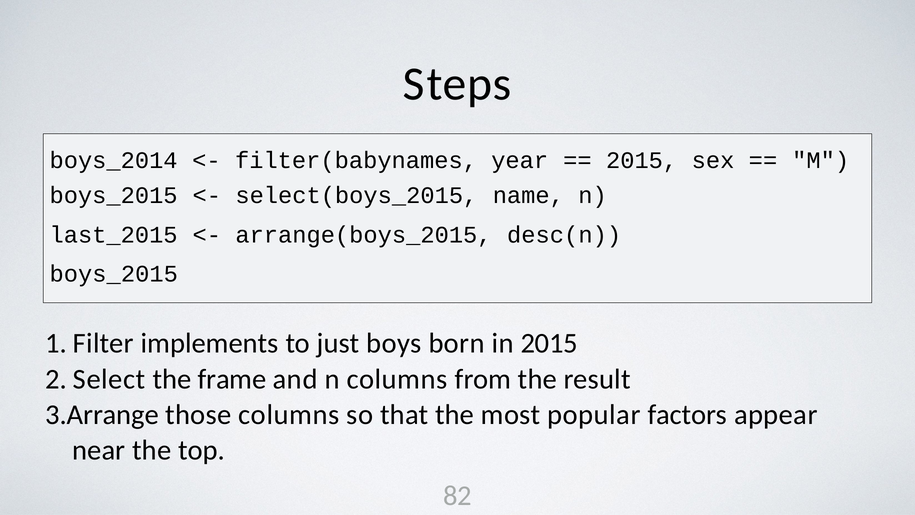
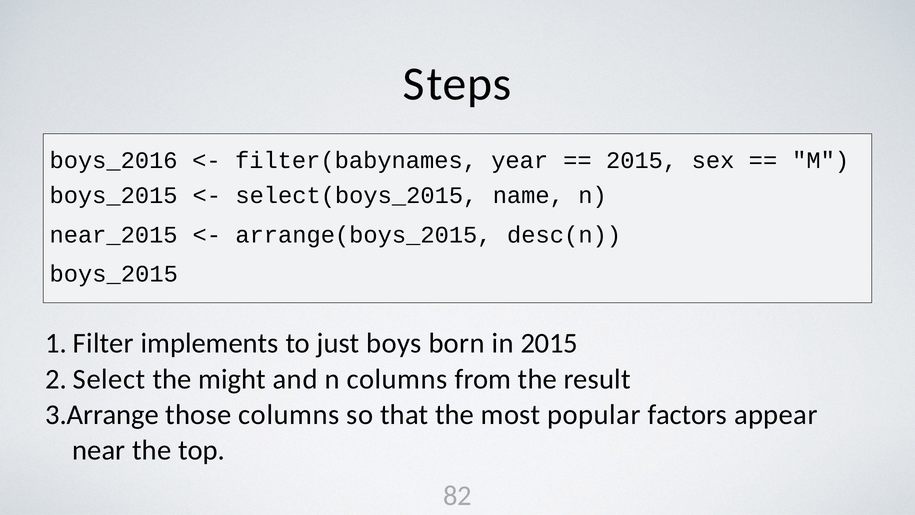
boys_2014: boys_2014 -> boys_2016 (114, 160)
last_2015: last_2015 -> near_2015 (114, 235)
frame: frame -> might (232, 379)
